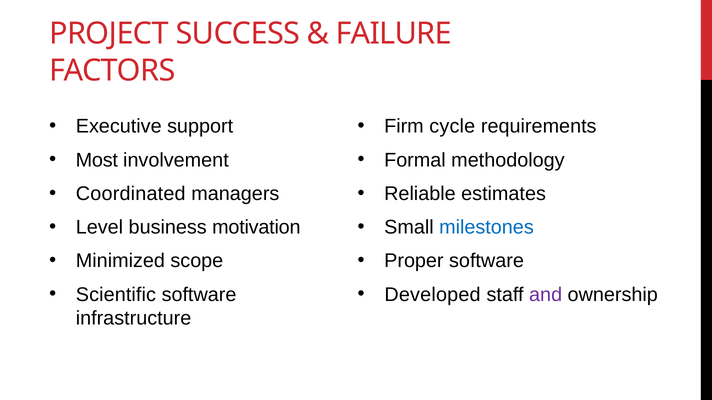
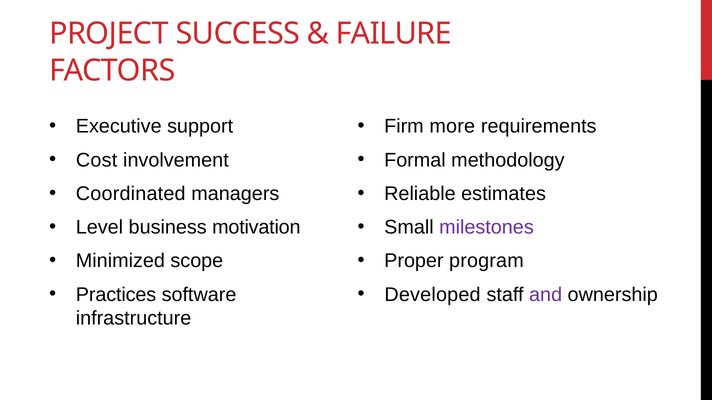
cycle: cycle -> more (452, 127)
Most: Most -> Cost (97, 160)
milestones colour: blue -> purple (486, 228)
Proper software: software -> program (486, 261)
Scientific: Scientific -> Practices (116, 295)
